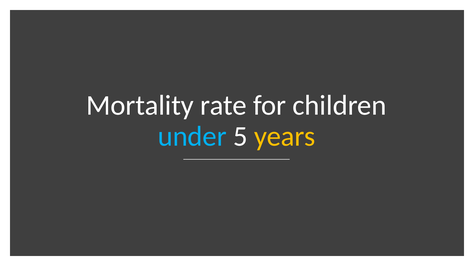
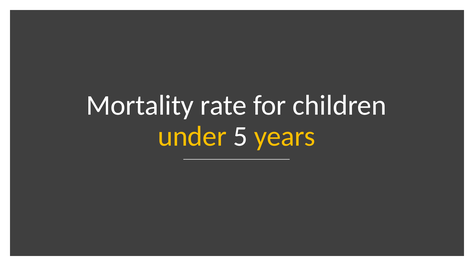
under colour: light blue -> yellow (192, 136)
